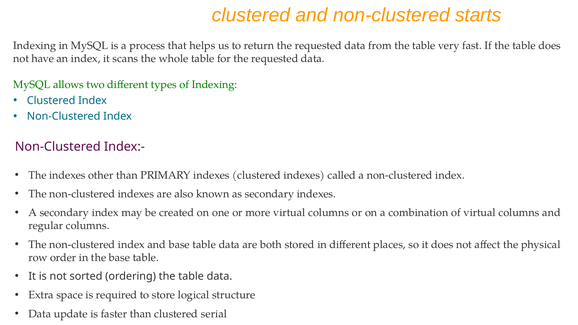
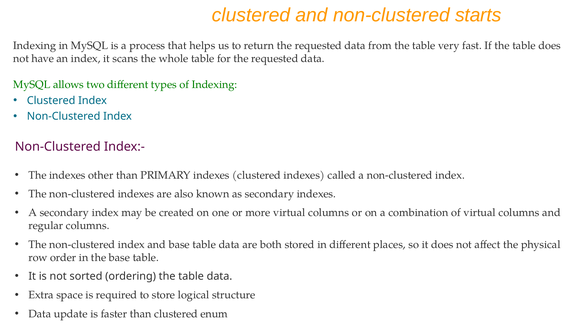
serial: serial -> enum (214, 314)
